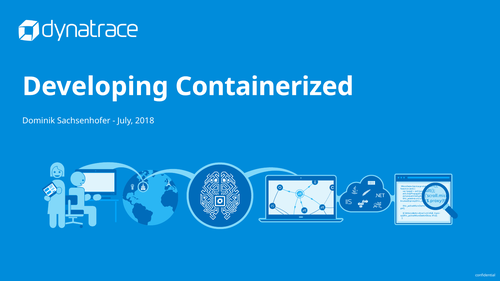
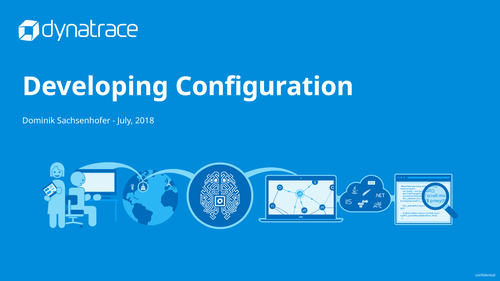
Containerized: Containerized -> Configuration (264, 87)
